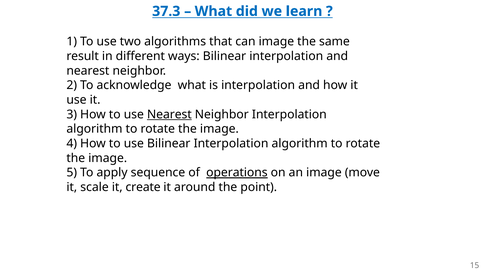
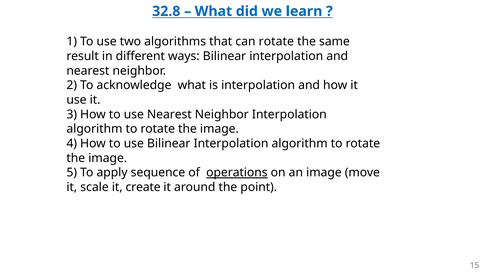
37.3: 37.3 -> 32.8 (166, 11)
can image: image -> rotate (276, 42)
Nearest underline: present -> none (169, 114)
